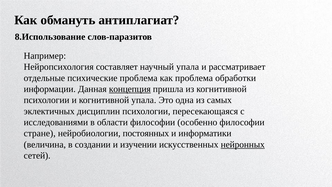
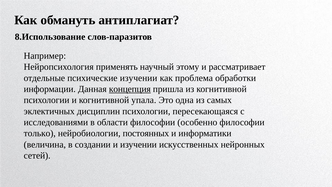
составляет: составляет -> применять (117, 67)
научный упала: упала -> этому (188, 67)
психические проблема: проблема -> изучении (139, 78)
стране: стране -> только (40, 133)
нейронных underline: present -> none (243, 144)
